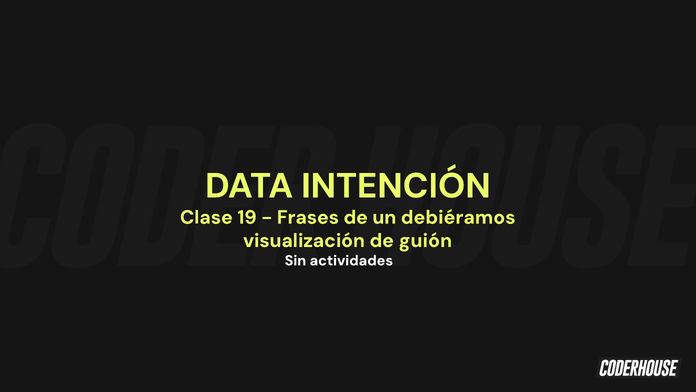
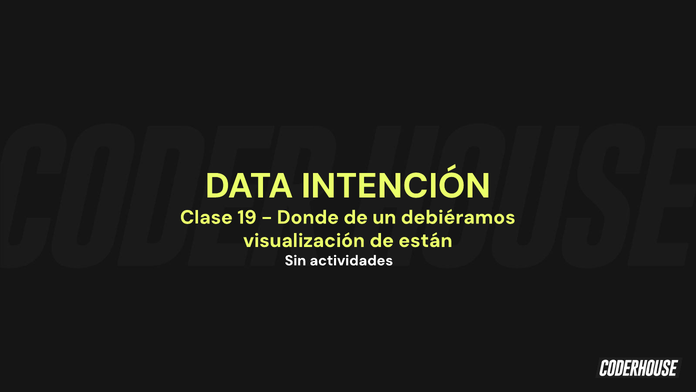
Frases: Frases -> Donde (308, 217)
guión: guión -> están (425, 240)
